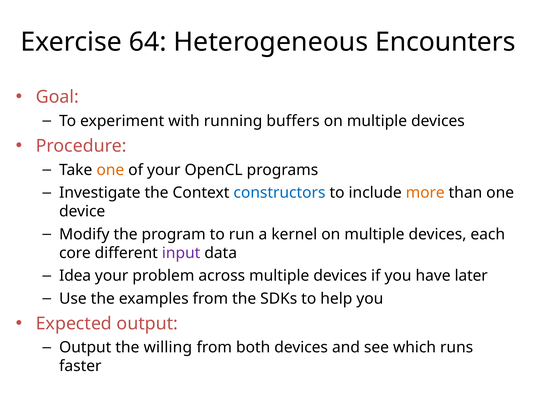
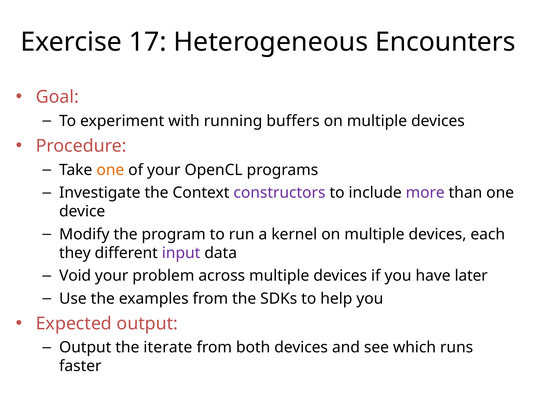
64: 64 -> 17 (148, 42)
constructors colour: blue -> purple (279, 193)
more colour: orange -> purple (425, 193)
core: core -> they (75, 253)
Idea: Idea -> Void (75, 276)
willing: willing -> iterate (168, 348)
